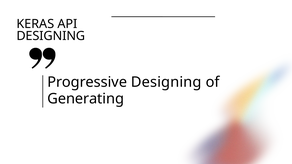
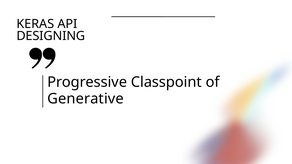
Progressive Designing: Designing -> Classpoint (166, 82)
Generating: Generating -> Generative (86, 99)
